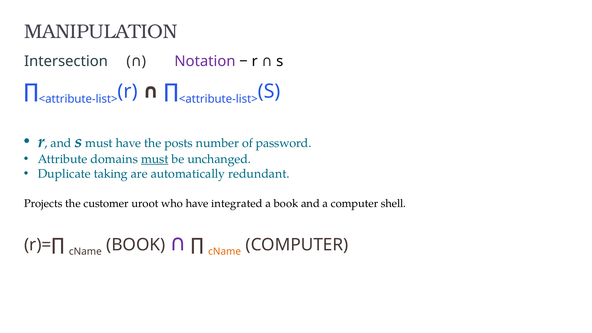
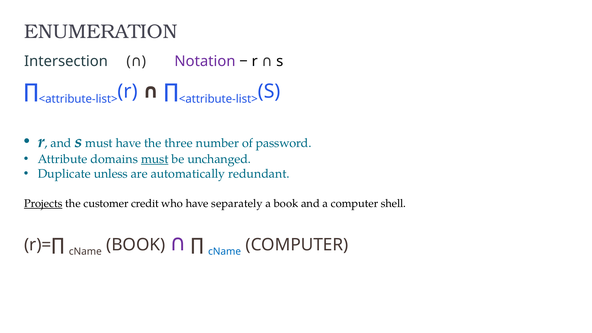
MANIPULATION: MANIPULATION -> ENUMERATION (101, 32)
posts: posts -> three (179, 143)
taking: taking -> unless (111, 174)
Projects underline: none -> present (43, 204)
uroot: uroot -> credit (145, 204)
integrated: integrated -> separately (237, 204)
cName colour: orange -> blue (225, 252)
